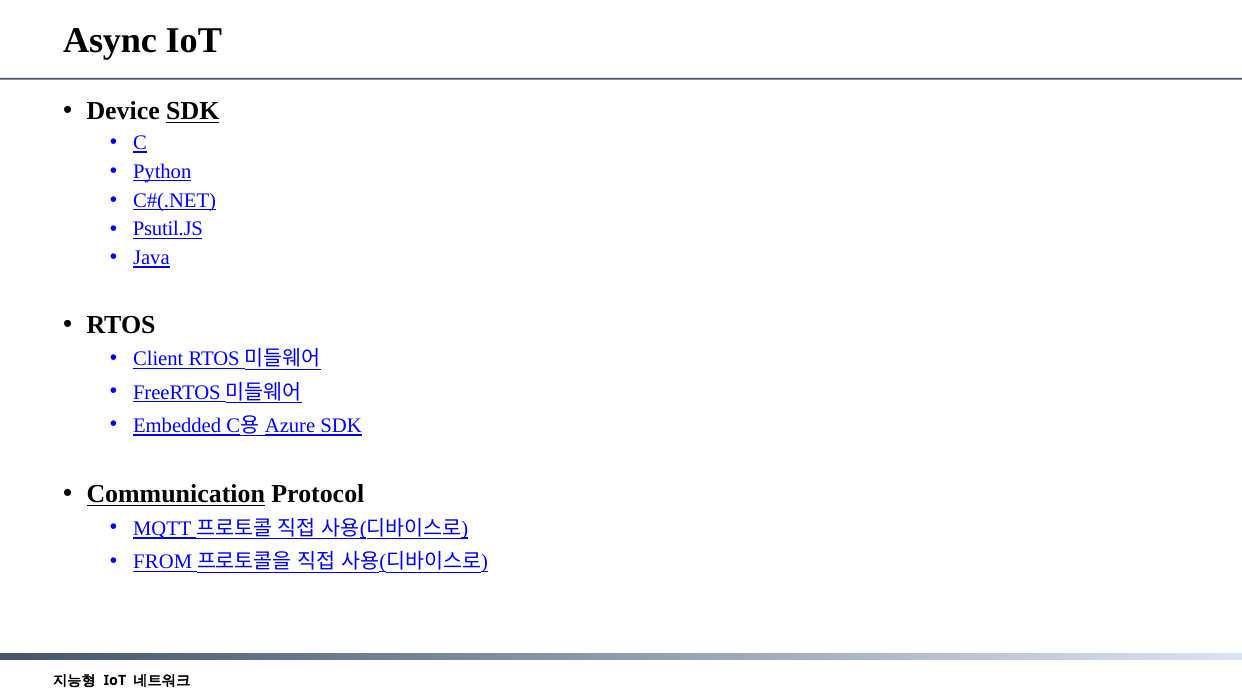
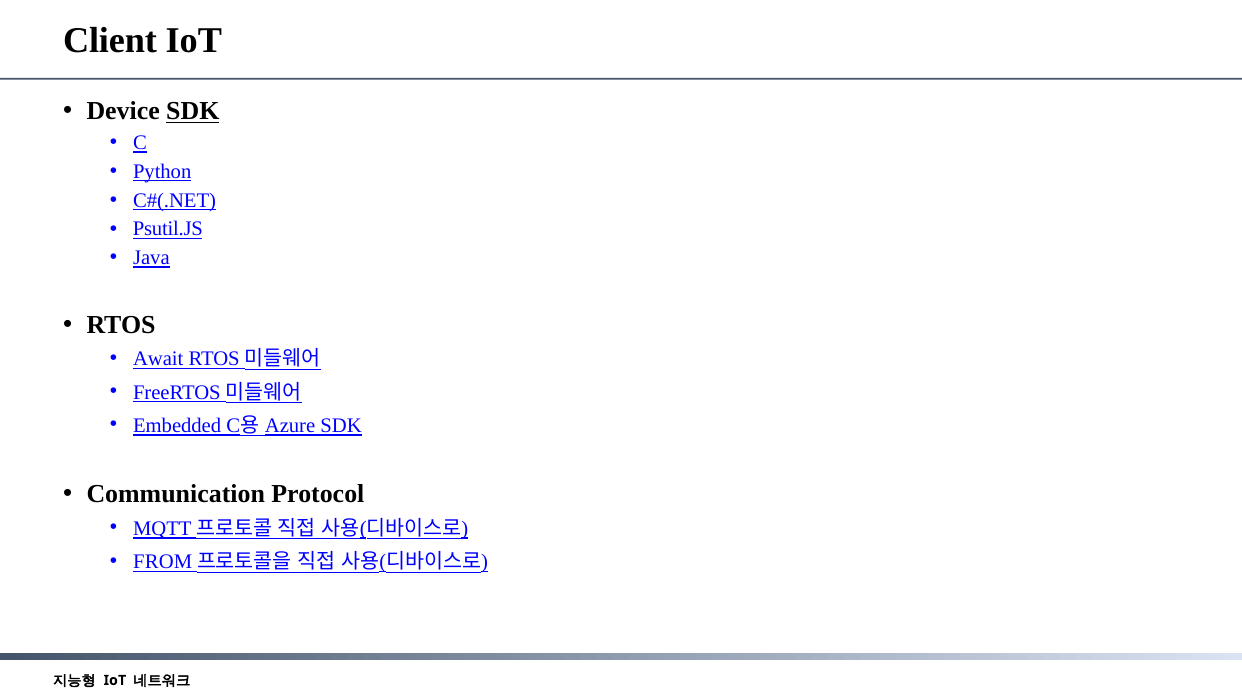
Async: Async -> Client (110, 41)
Client: Client -> Await (158, 359)
Communication underline: present -> none (176, 494)
